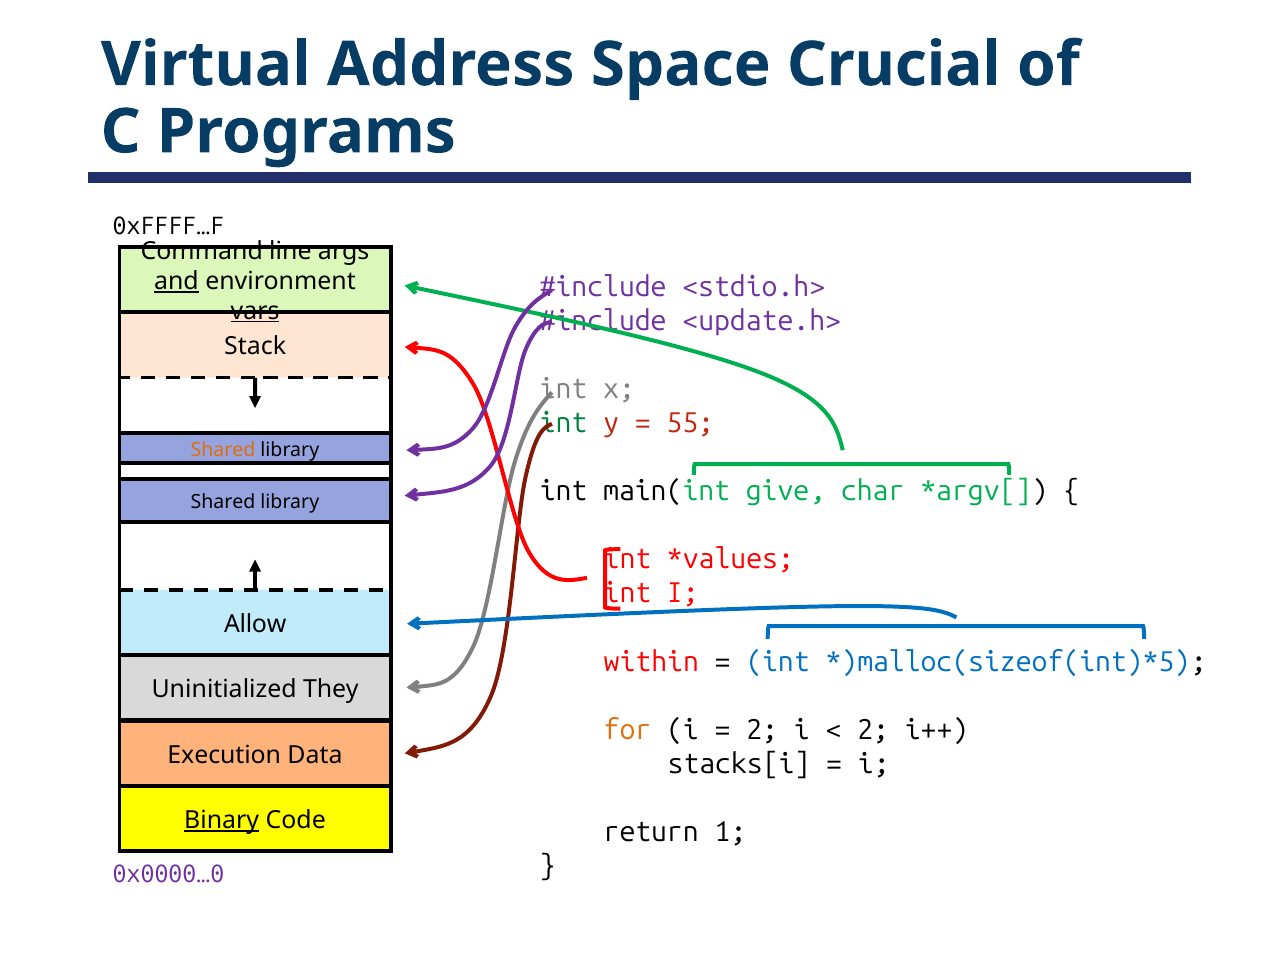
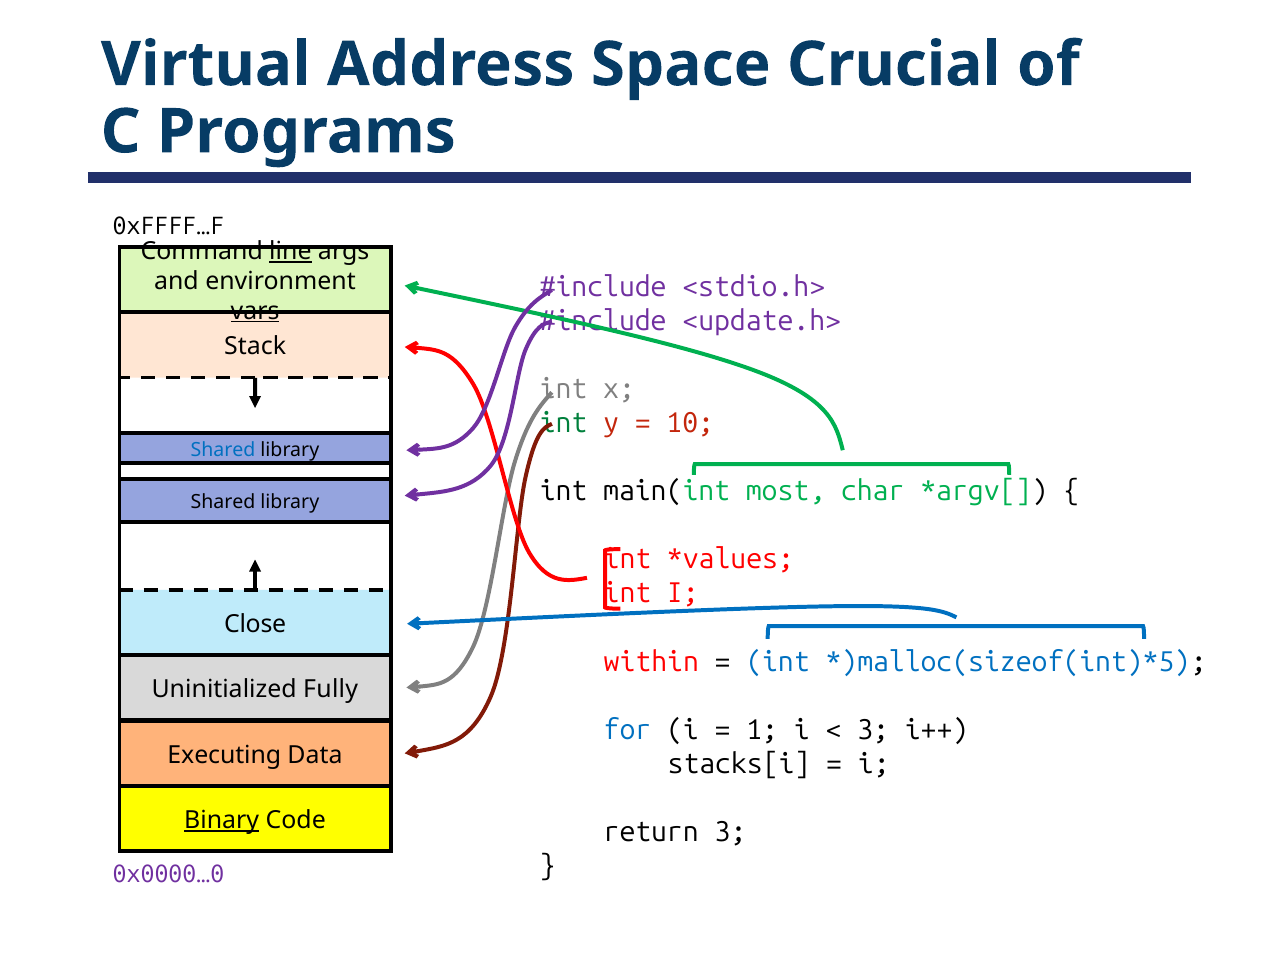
line underline: none -> present (290, 251)
and underline: present -> none (176, 281)
55: 55 -> 10 (690, 423)
Shared colour: orange -> blue (223, 450)
give: give -> most (786, 491)
Allow: Allow -> Close (255, 624)
They: They -> Fully (331, 690)
for colour: orange -> blue (628, 730)
2: 2 -> 1 (762, 730)
2: 2 -> 3 (873, 730)
Execution: Execution -> Executing (224, 755)
return 1: 1 -> 3 (731, 832)
